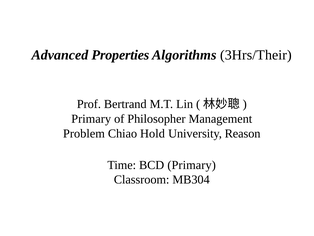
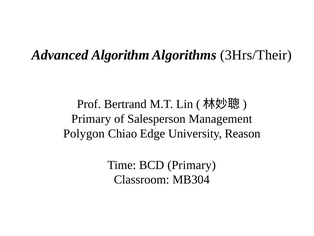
Properties: Properties -> Algorithm (121, 55)
Philosopher: Philosopher -> Salesperson (156, 119)
Problem: Problem -> Polygon (84, 133)
Hold: Hold -> Edge (153, 133)
